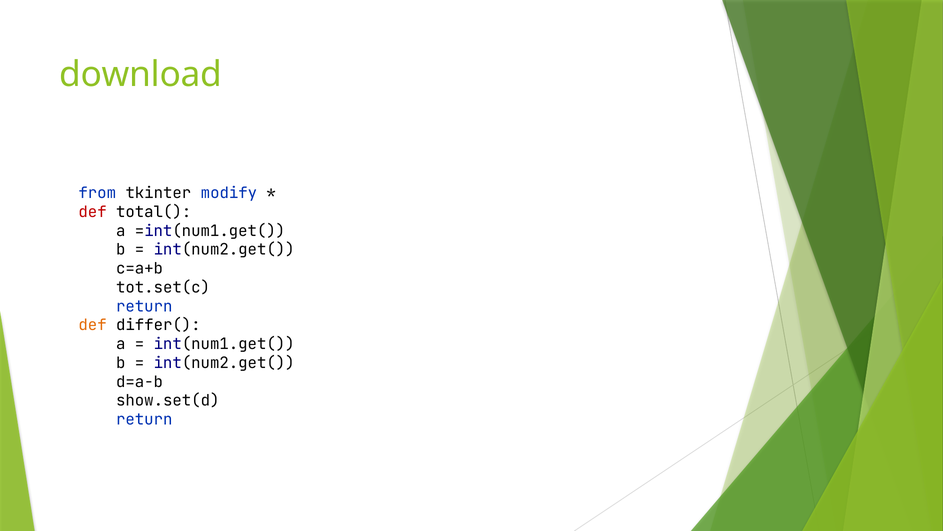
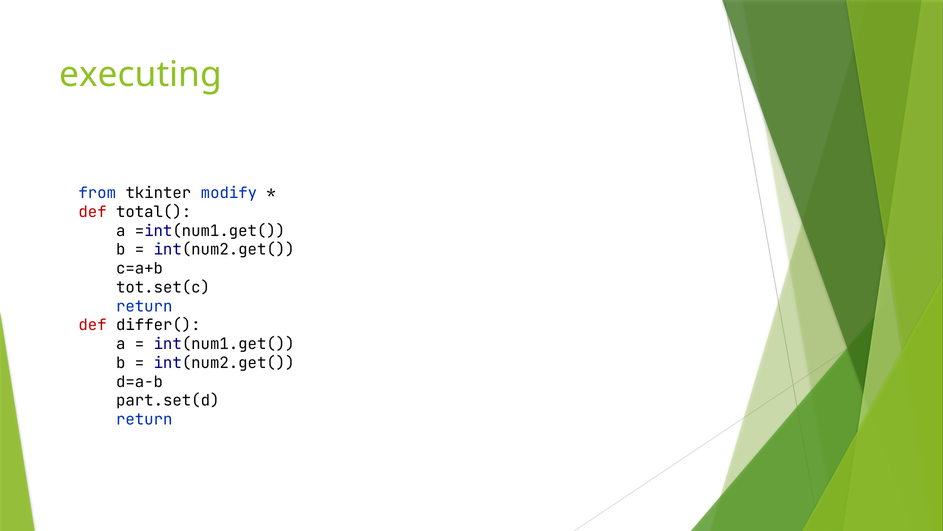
download: download -> executing (141, 74)
def colour: orange -> red (93, 325)
show.set(d: show.set(d -> part.set(d (168, 400)
